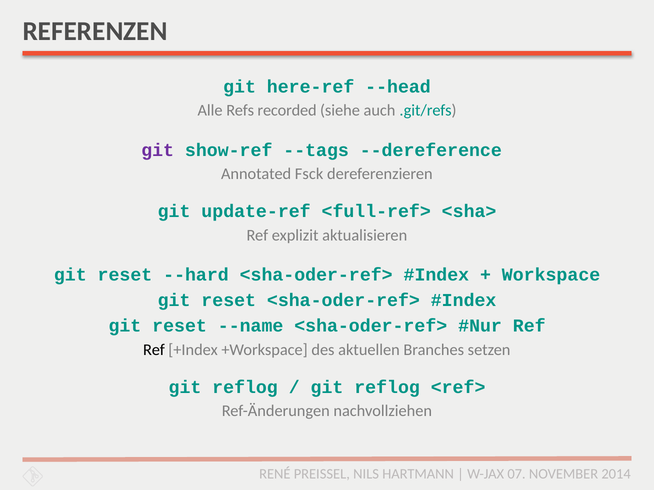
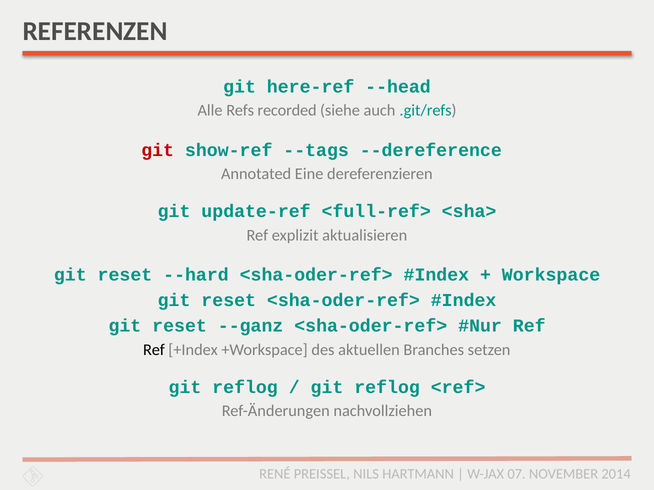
git colour: purple -> red (158, 150)
Fsck: Fsck -> Eine (309, 174)
--name: --name -> --ganz (251, 326)
